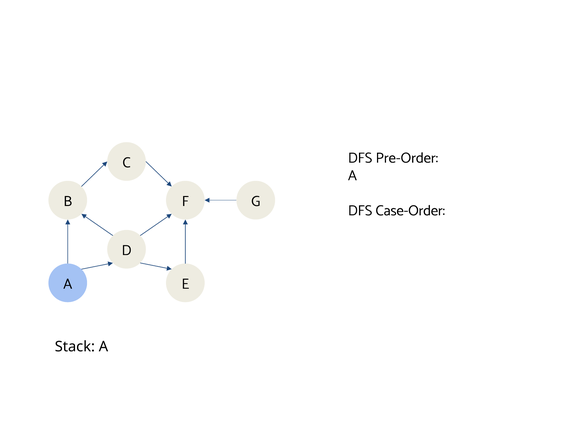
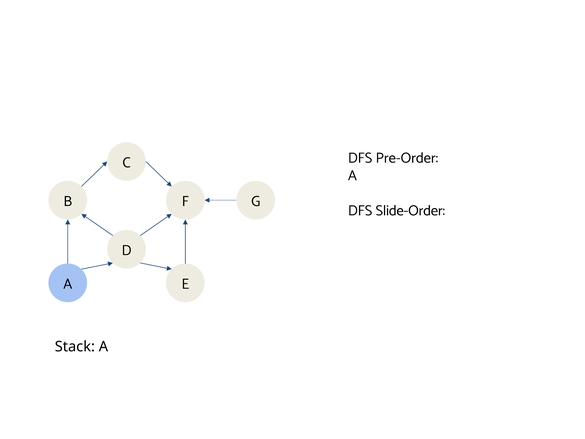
Case-Order: Case-Order -> Slide-Order (410, 210)
